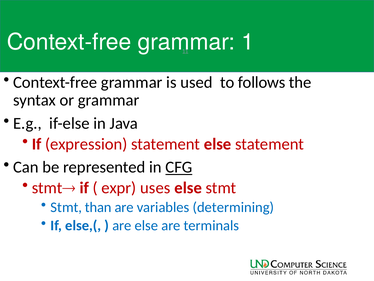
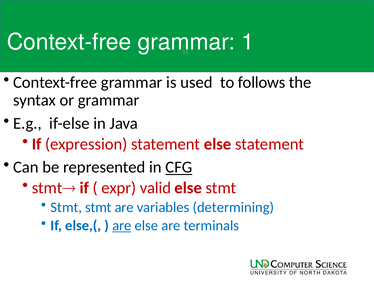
uses: uses -> valid (155, 188)
Stmt than: than -> stmt (98, 207)
are underline: none -> present (122, 225)
